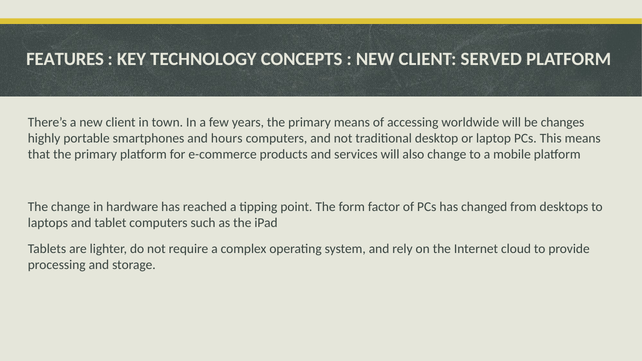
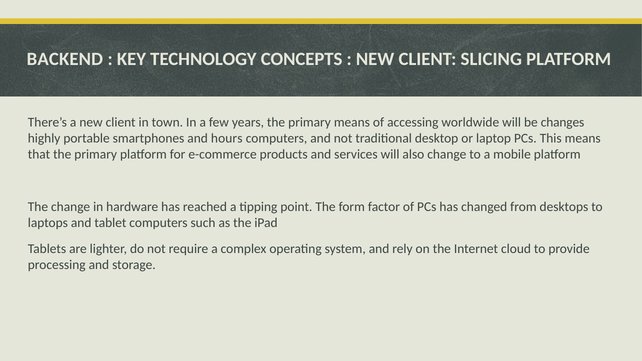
FEATURES: FEATURES -> BACKEND (65, 59)
SERVED: SERVED -> SLICING (491, 59)
